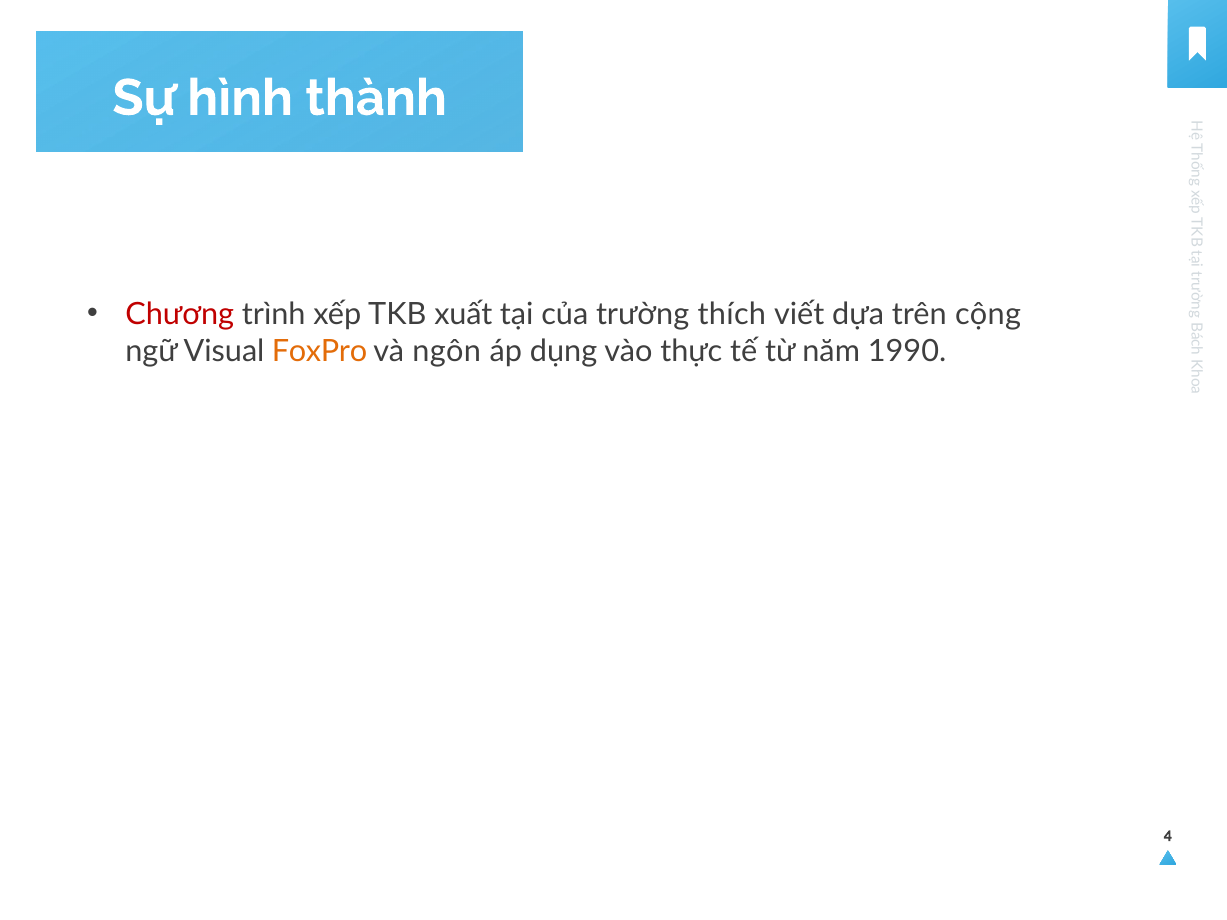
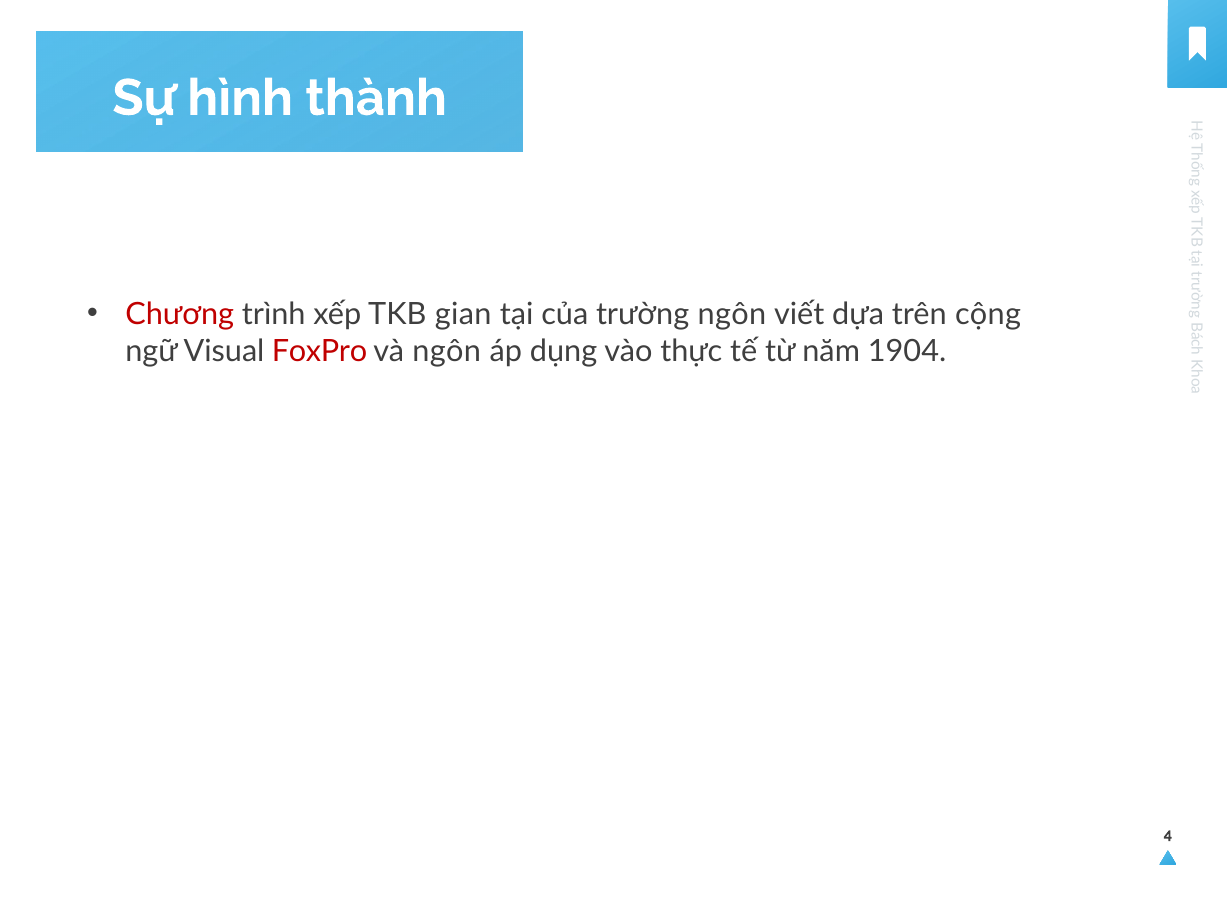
xuất: xuất -> gian (463, 314)
trường thích: thích -> ngôn (732, 314)
FoxPro colour: orange -> red (320, 351)
1990: 1990 -> 1904 (907, 351)
